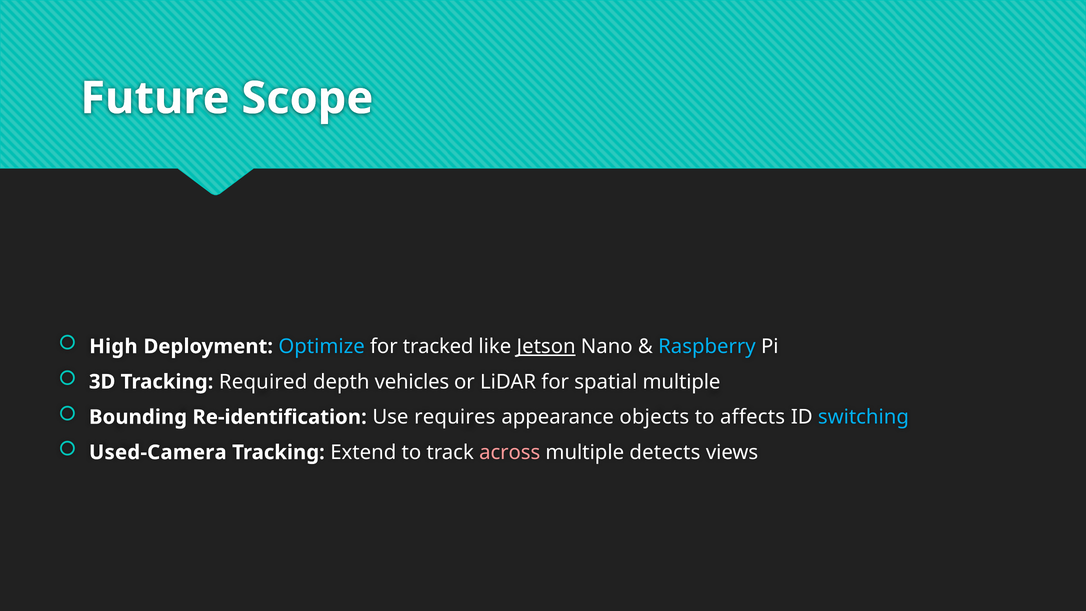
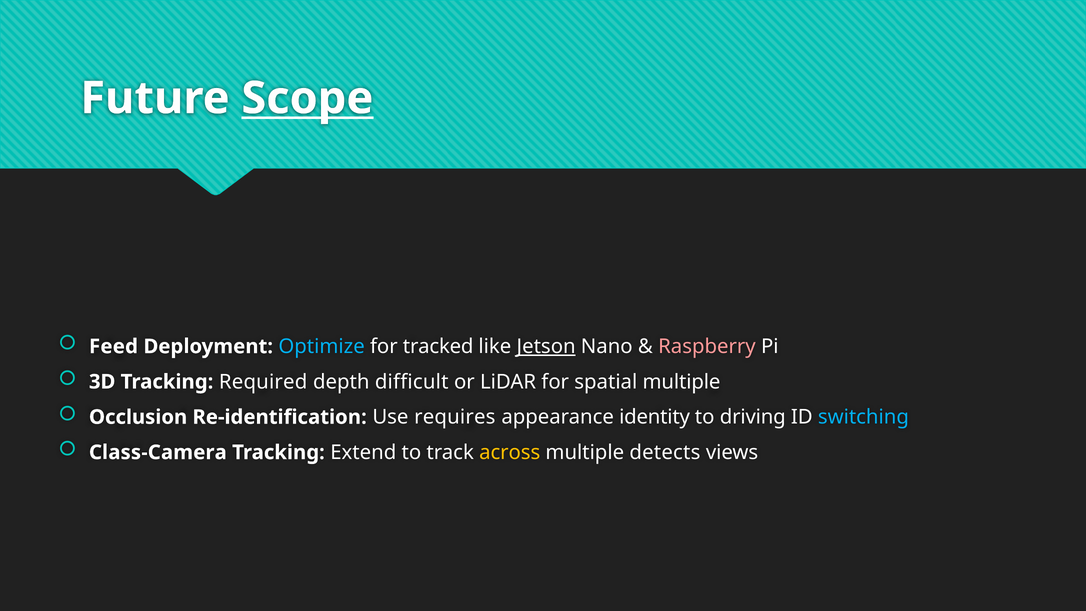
Scope underline: none -> present (307, 98)
High: High -> Feed (113, 346)
Raspberry colour: light blue -> pink (707, 346)
vehicles: vehicles -> difficult (412, 382)
Bounding: Bounding -> Occlusion (138, 417)
objects: objects -> identity (655, 417)
affects: affects -> driving (753, 417)
Used-Camera: Used-Camera -> Class-Camera (158, 452)
across colour: pink -> yellow (510, 452)
